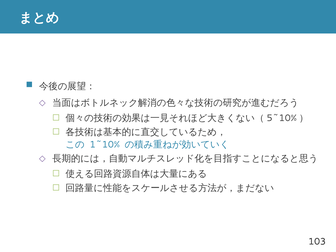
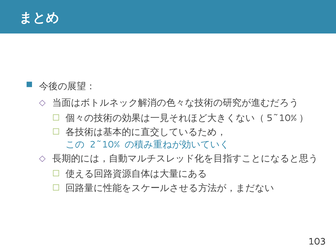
1~10%: 1~10% -> 2~10% (105, 144)
